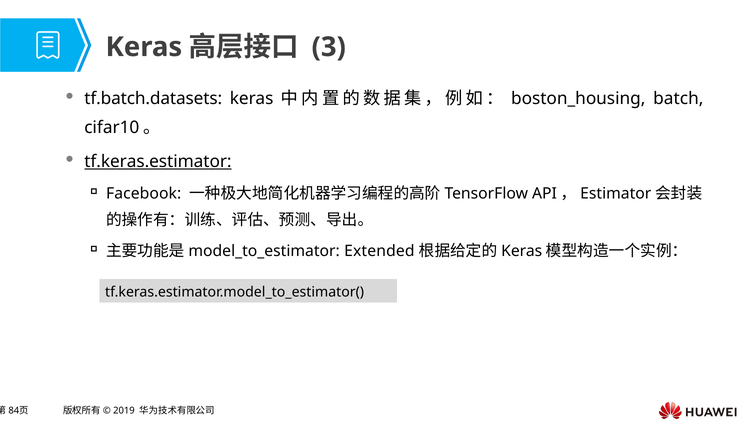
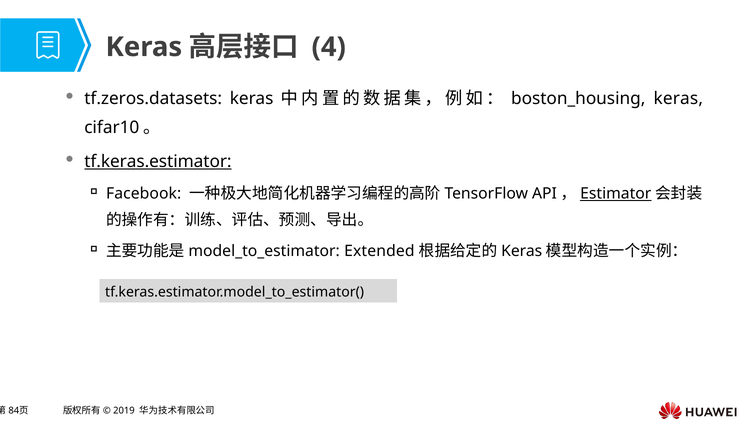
3: 3 -> 4 (329, 47)
tf.batch.datasets: tf.batch.datasets -> tf.zeros.datasets (153, 98)
batch: batch -> keras (678, 98)
Estimator underline: none -> present (616, 193)
